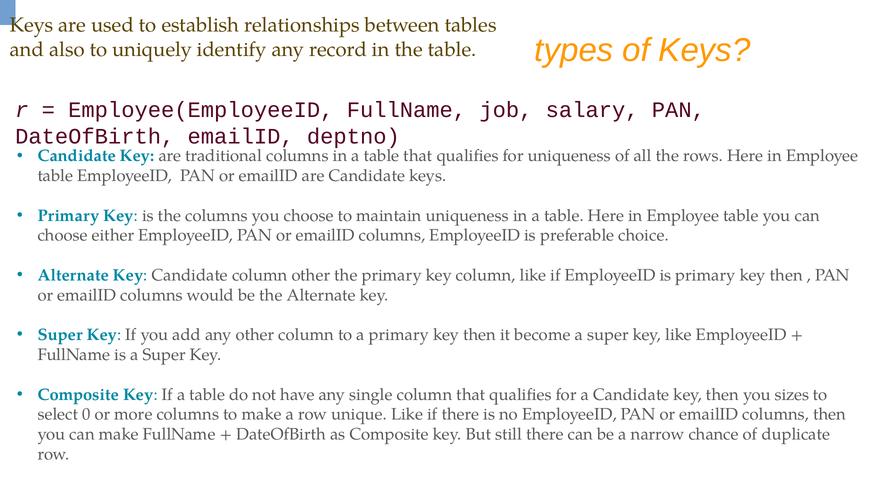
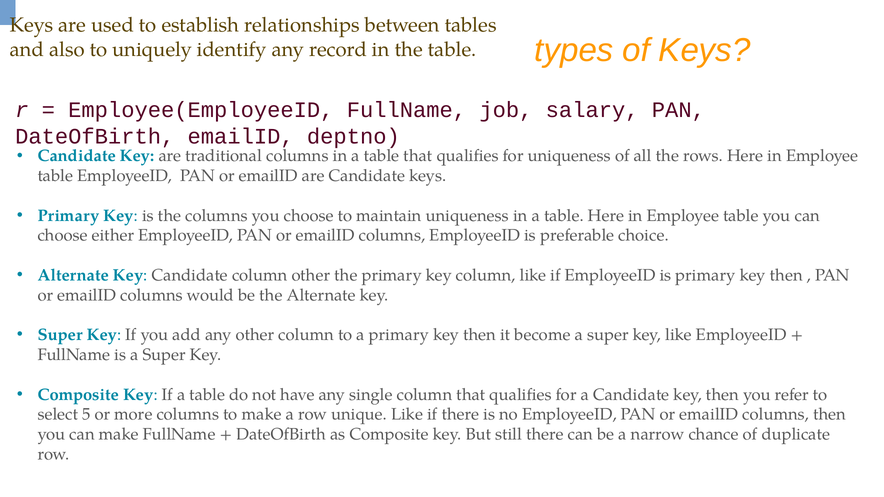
sizes: sizes -> refer (792, 395)
0: 0 -> 5 (86, 415)
